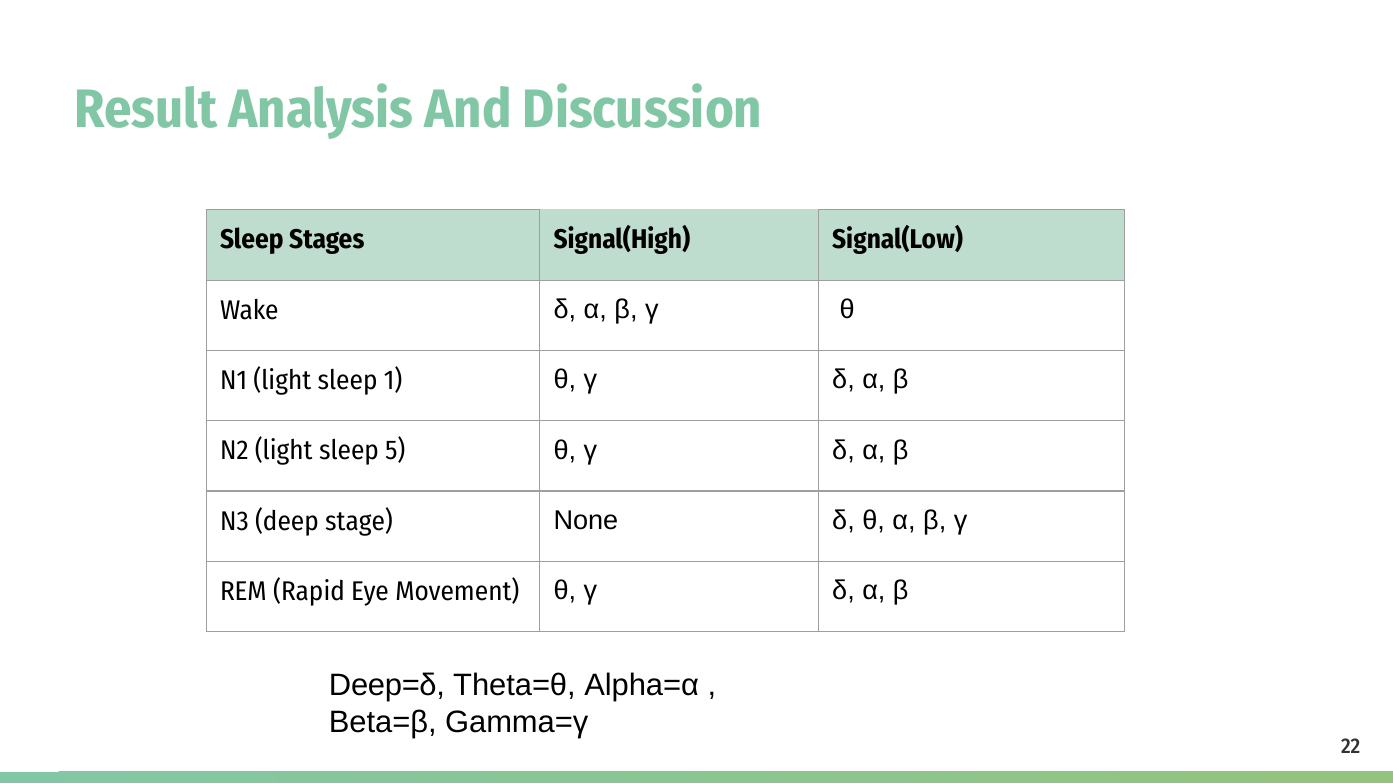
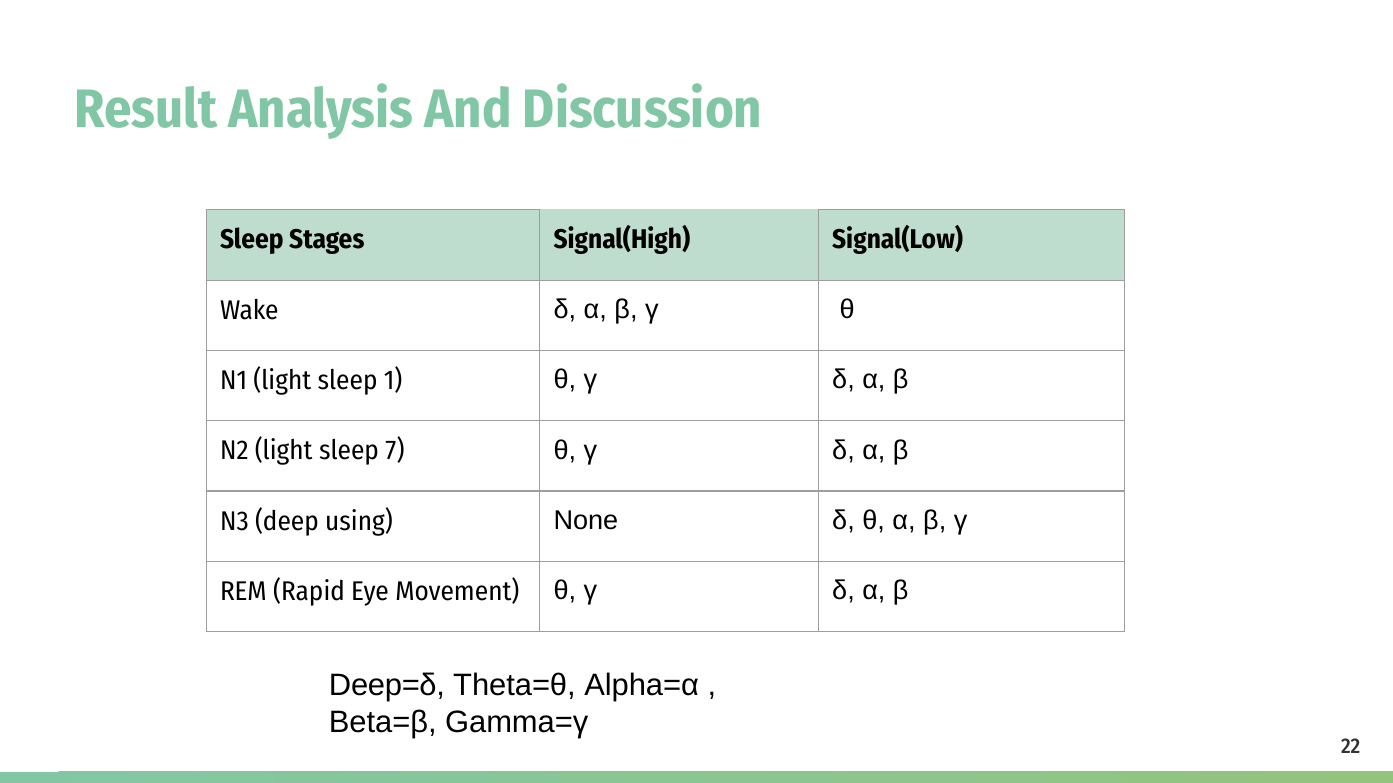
5: 5 -> 7 (395, 451)
stage: stage -> using (359, 522)
